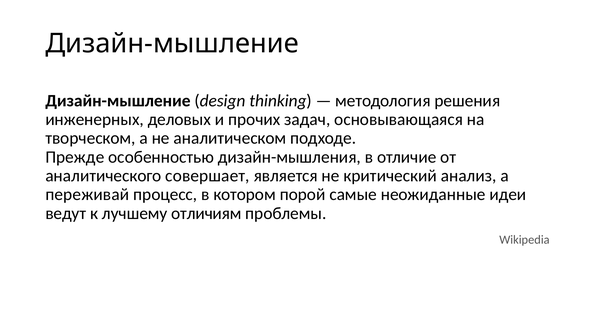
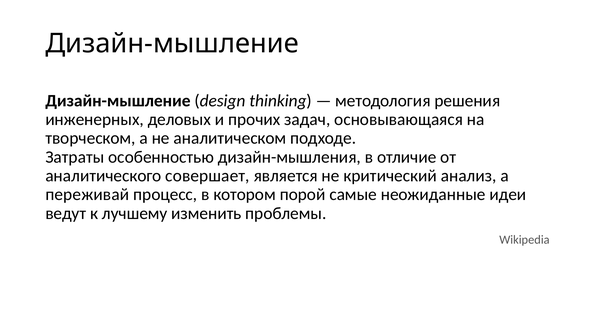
Прежде: Прежде -> Затраты (75, 157)
отличиям: отличиям -> изменить (206, 213)
